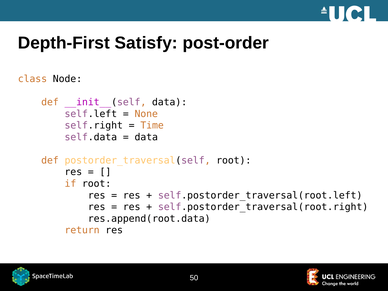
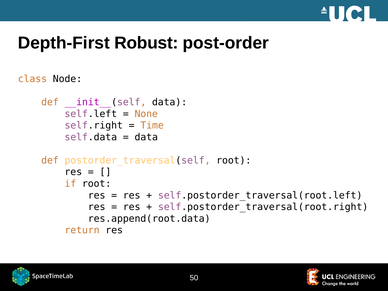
Satisfy: Satisfy -> Robust (146, 43)
